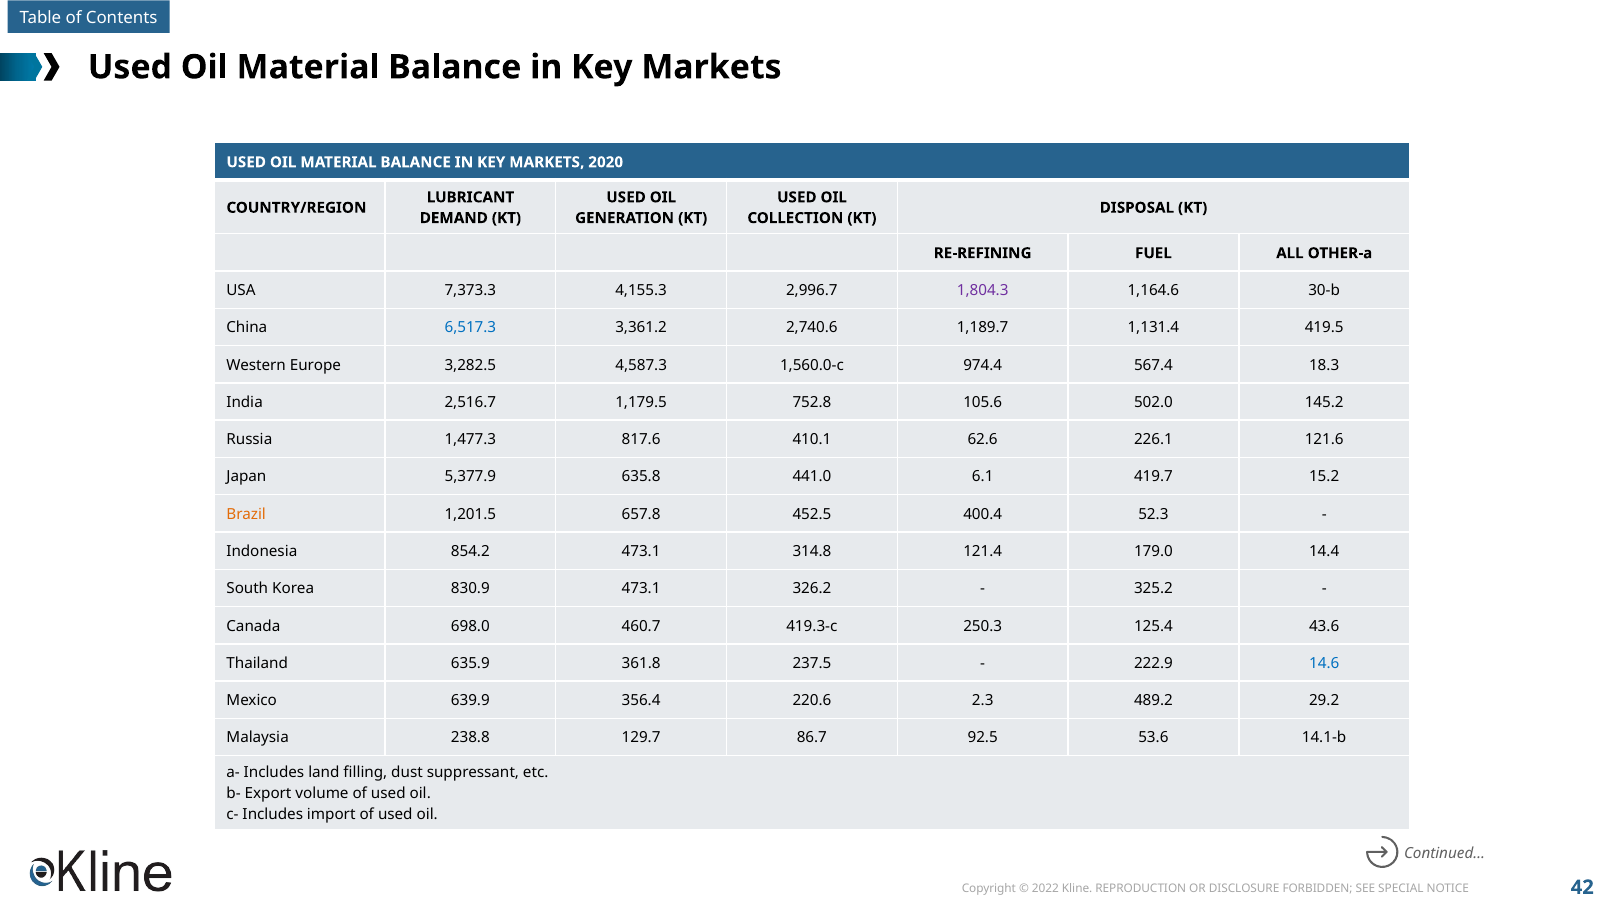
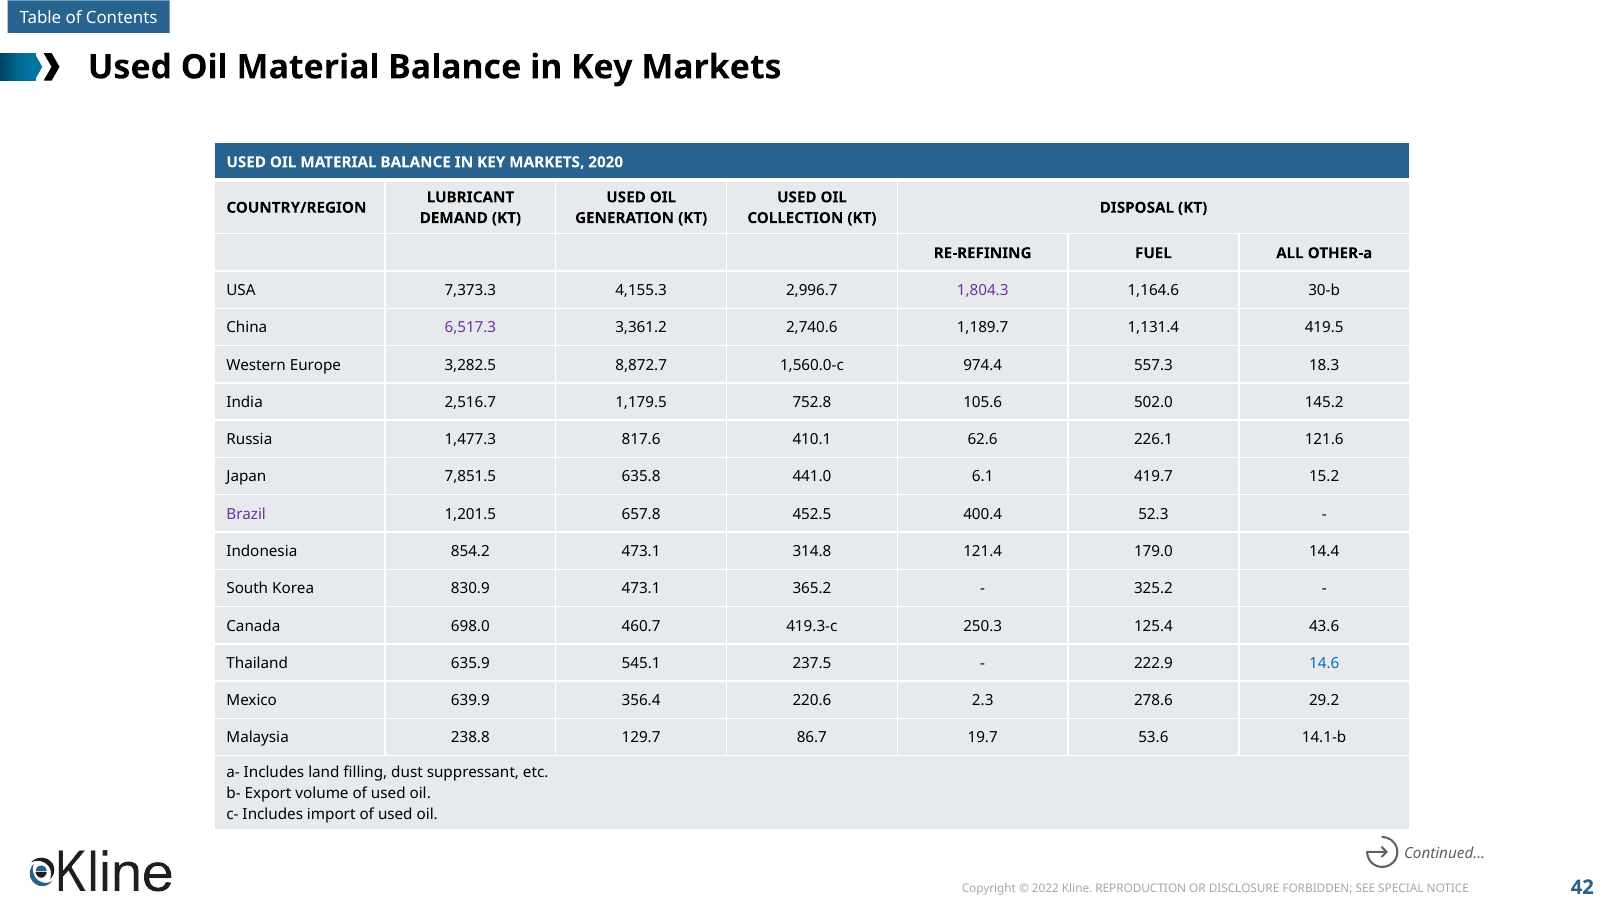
6,517.3 colour: blue -> purple (470, 328)
4,587.3: 4,587.3 -> 8,872.7 (641, 365)
567.4: 567.4 -> 557.3 (1153, 365)
5,377.9: 5,377.9 -> 7,851.5 (470, 477)
Brazil colour: orange -> purple (246, 514)
326.2: 326.2 -> 365.2 (812, 588)
361.8: 361.8 -> 545.1 (641, 663)
489.2: 489.2 -> 278.6 (1153, 700)
92.5: 92.5 -> 19.7 (983, 737)
